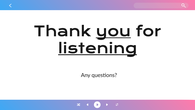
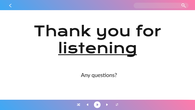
you underline: present -> none (113, 32)
